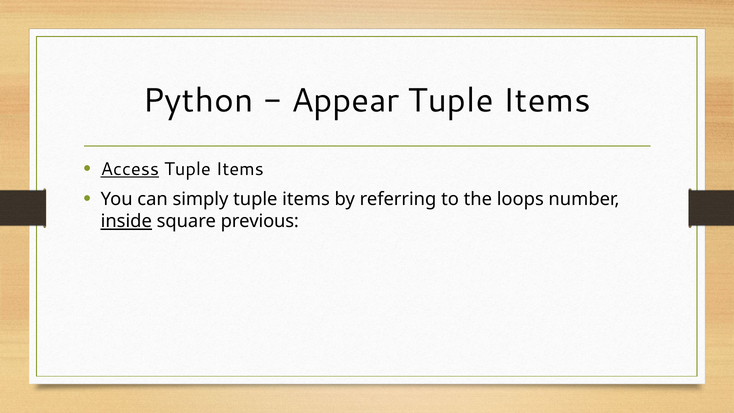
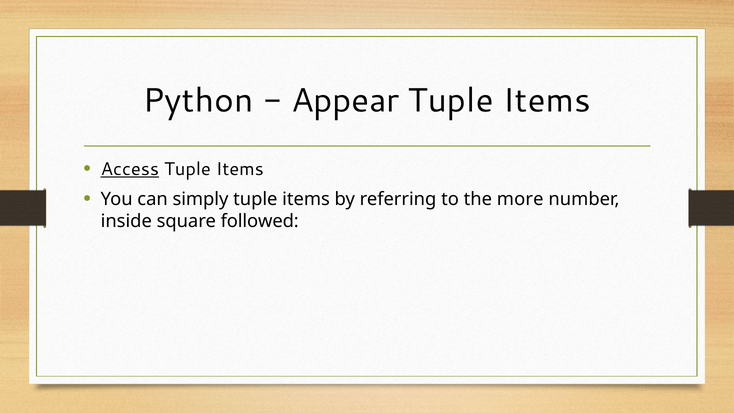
loops: loops -> more (520, 199)
inside underline: present -> none (126, 221)
previous: previous -> followed (260, 221)
